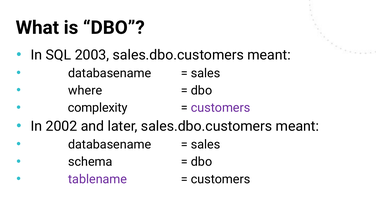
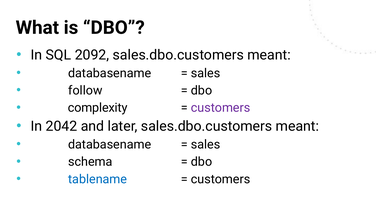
2003: 2003 -> 2092 (92, 55)
where: where -> follow (85, 91)
2002: 2002 -> 2042 (61, 127)
tablename colour: purple -> blue (98, 180)
